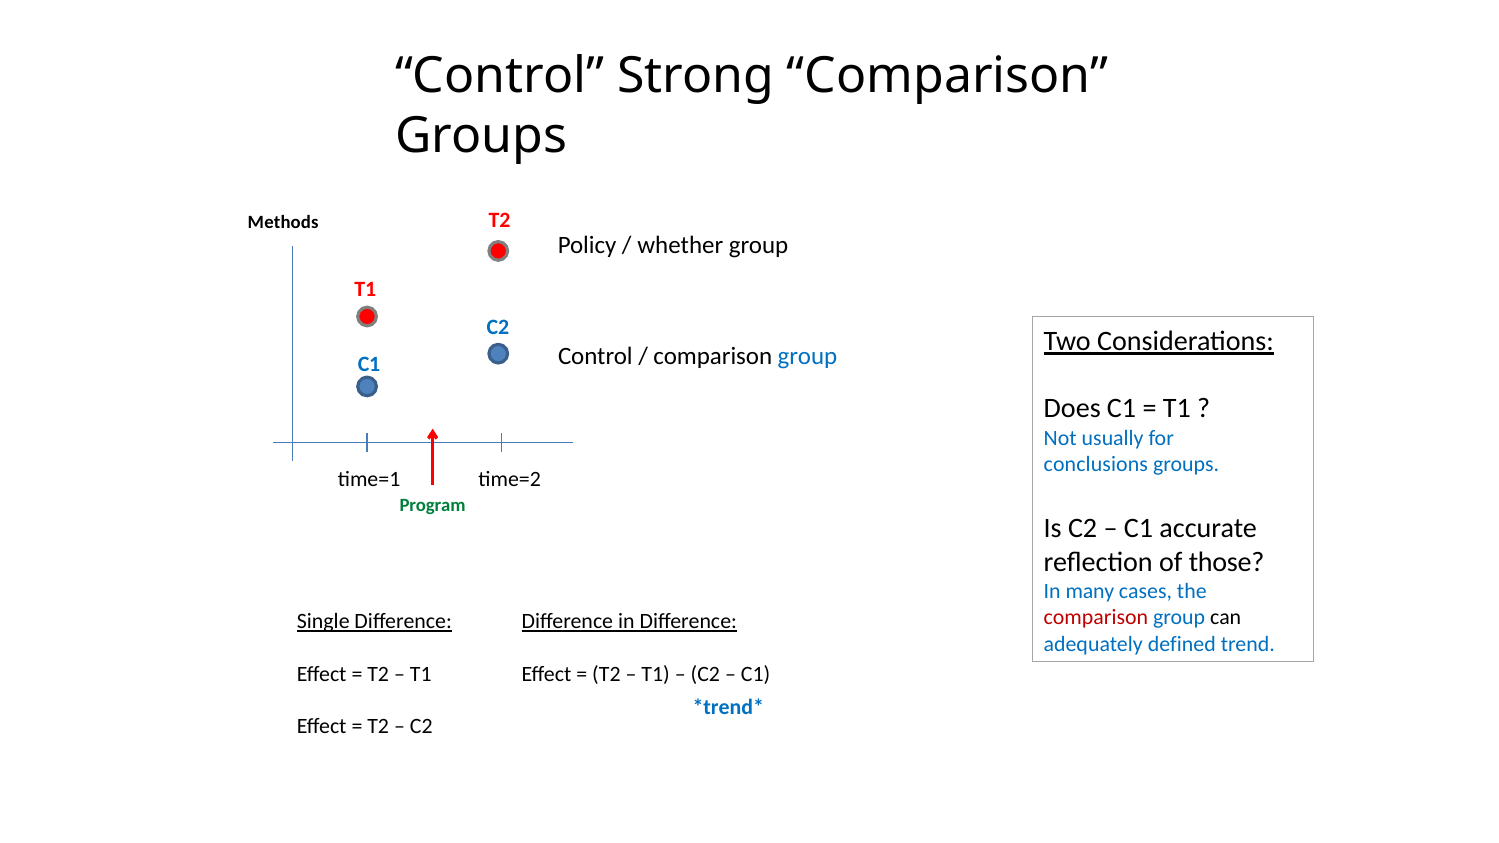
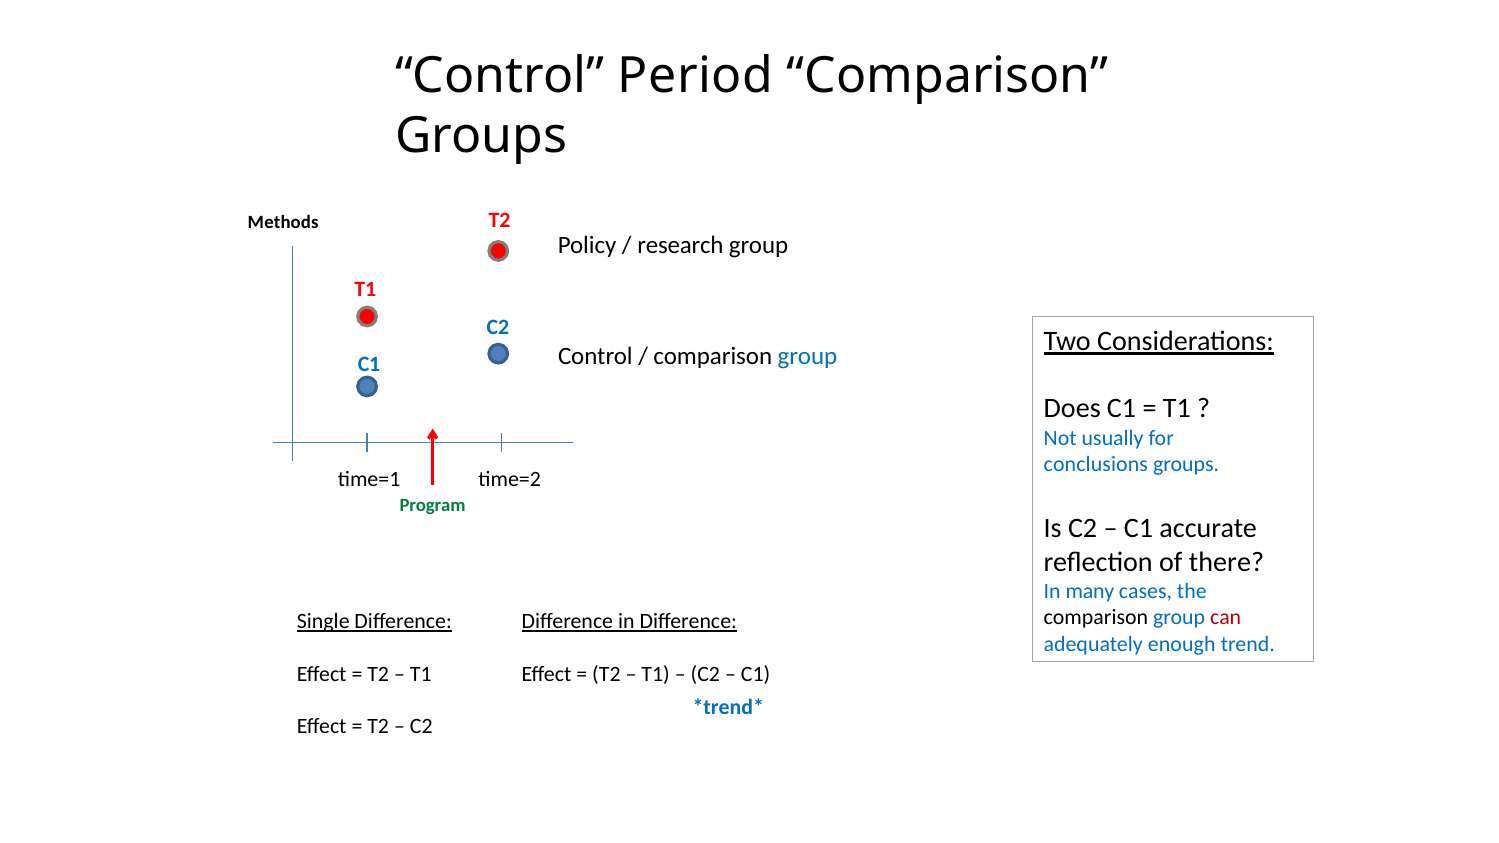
Strong: Strong -> Period (695, 76)
whether: whether -> research (680, 245)
those: those -> there (1226, 562)
comparison colour: red -> black (1096, 618)
can colour: black -> red (1226, 618)
defined: defined -> enough (1182, 644)
